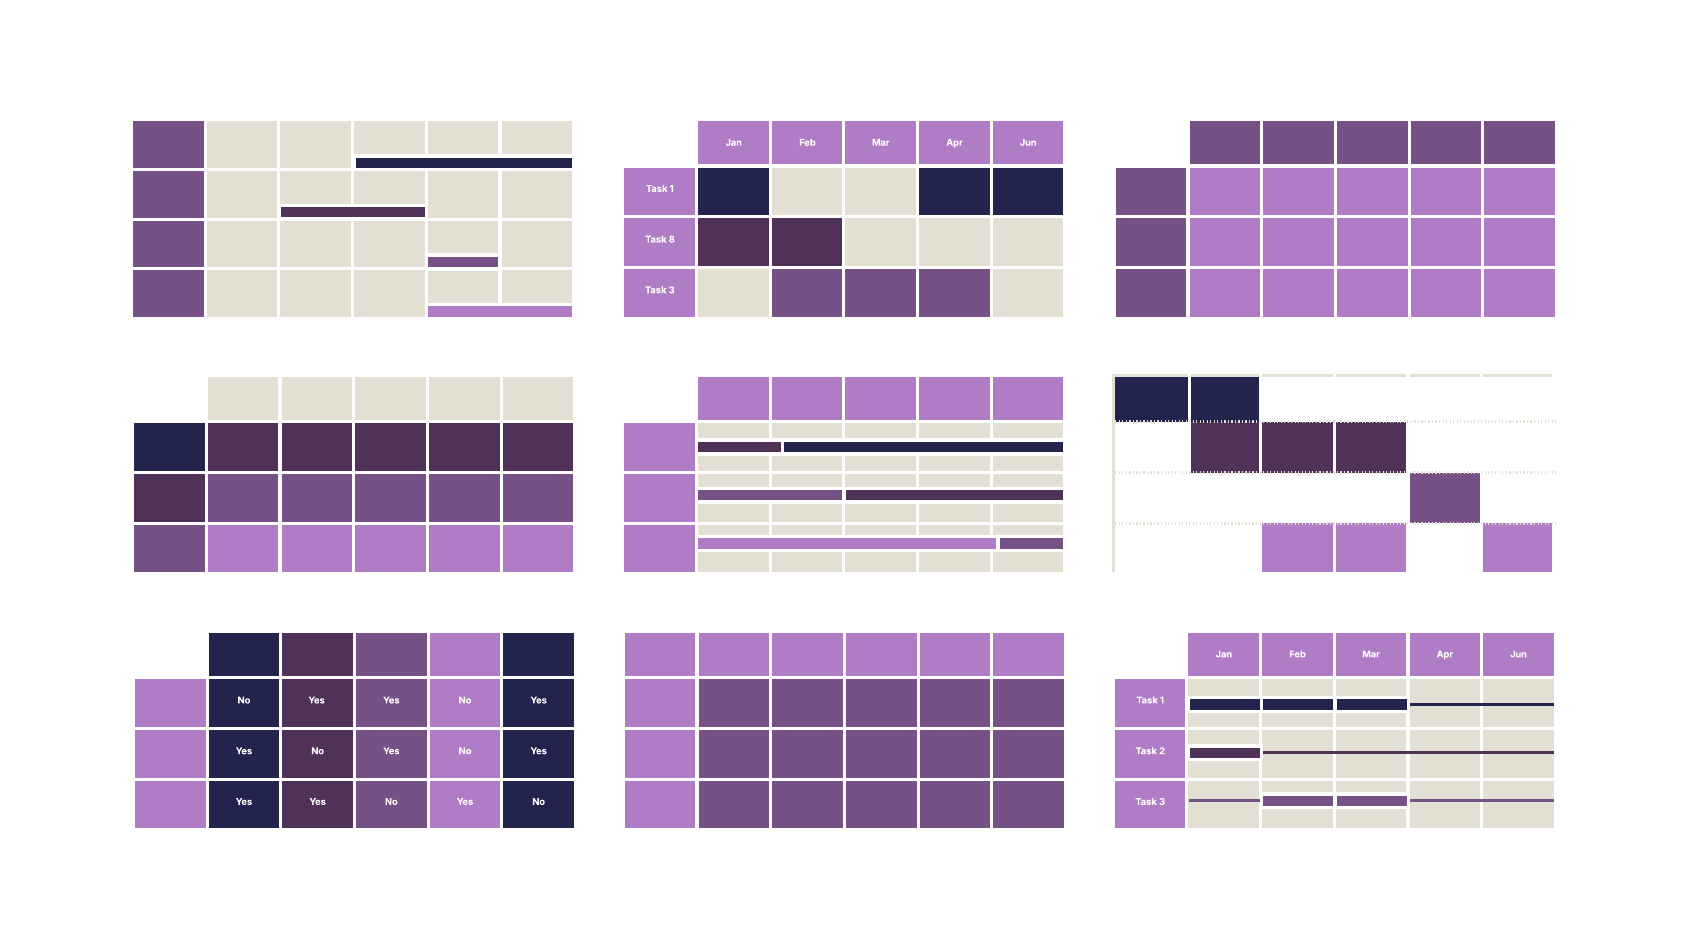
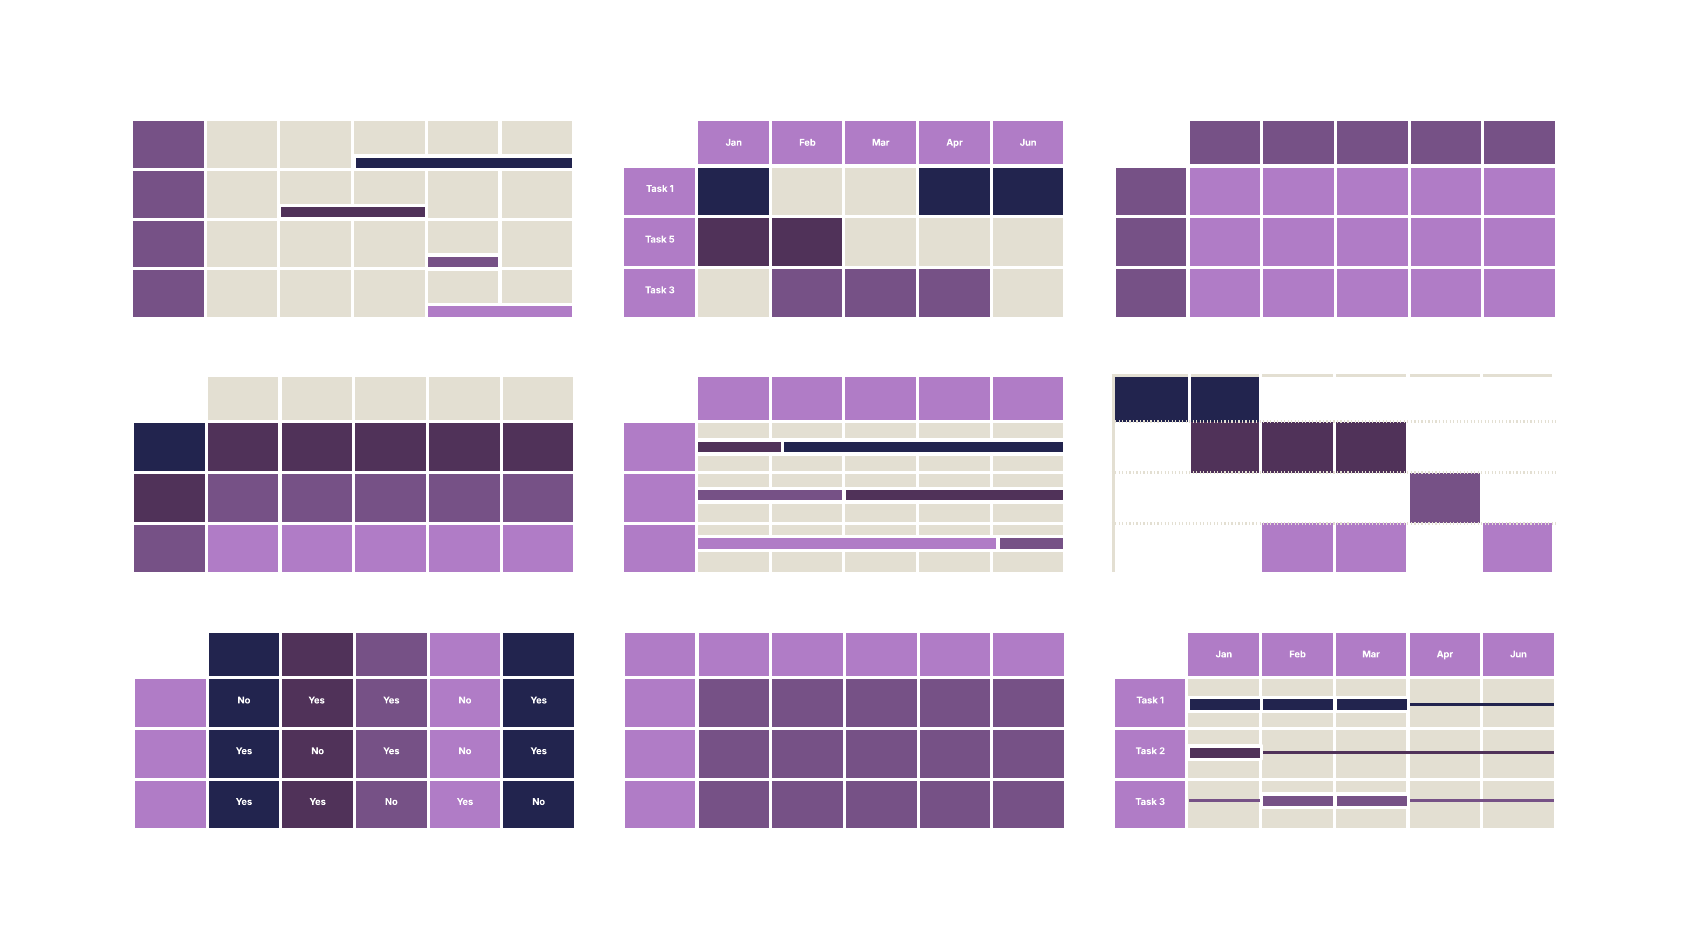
8: 8 -> 5 (672, 239)
